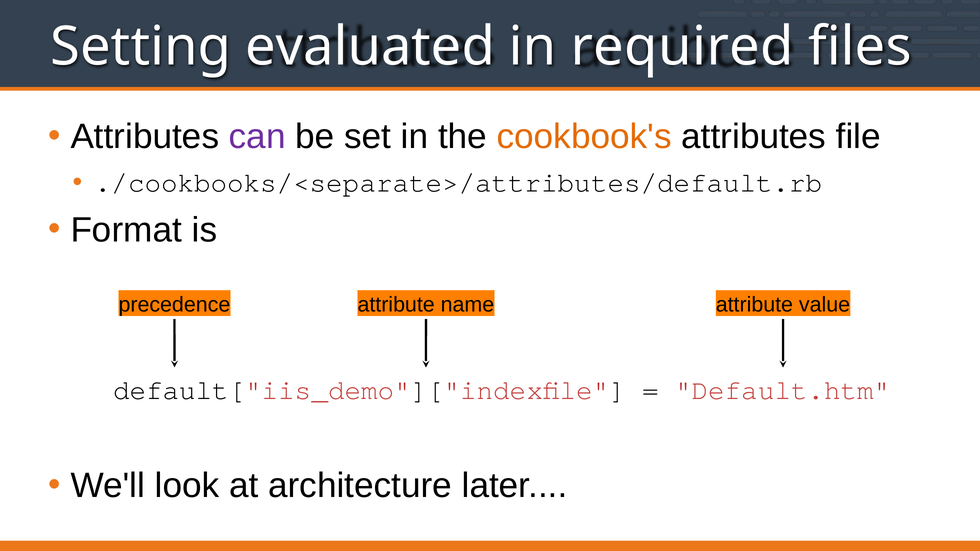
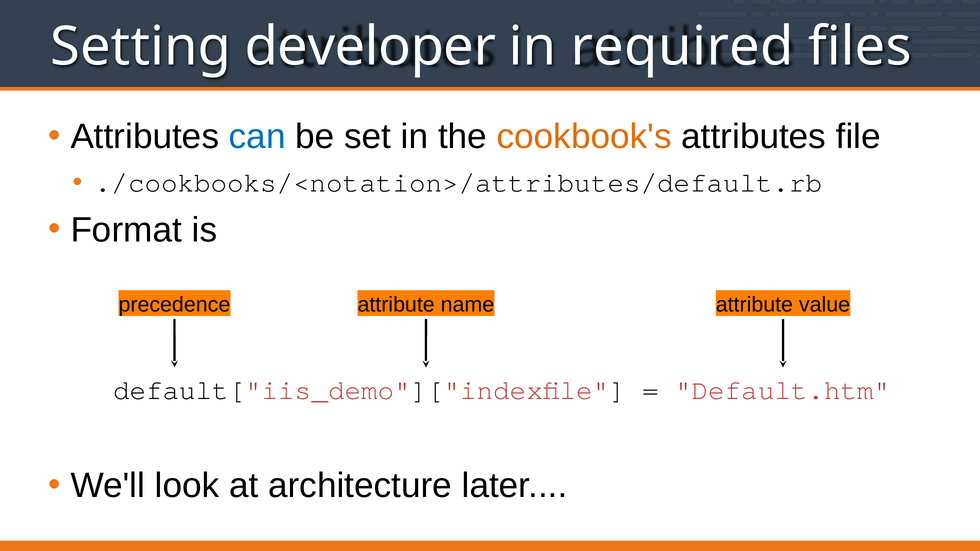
evaluated: evaluated -> developer (370, 47)
can colour: purple -> blue (257, 137)
./cookbooks/<separate>/attributes/default.rb: ./cookbooks/<separate>/attributes/default.rb -> ./cookbooks/<notation>/attributes/default.rb (459, 183)
